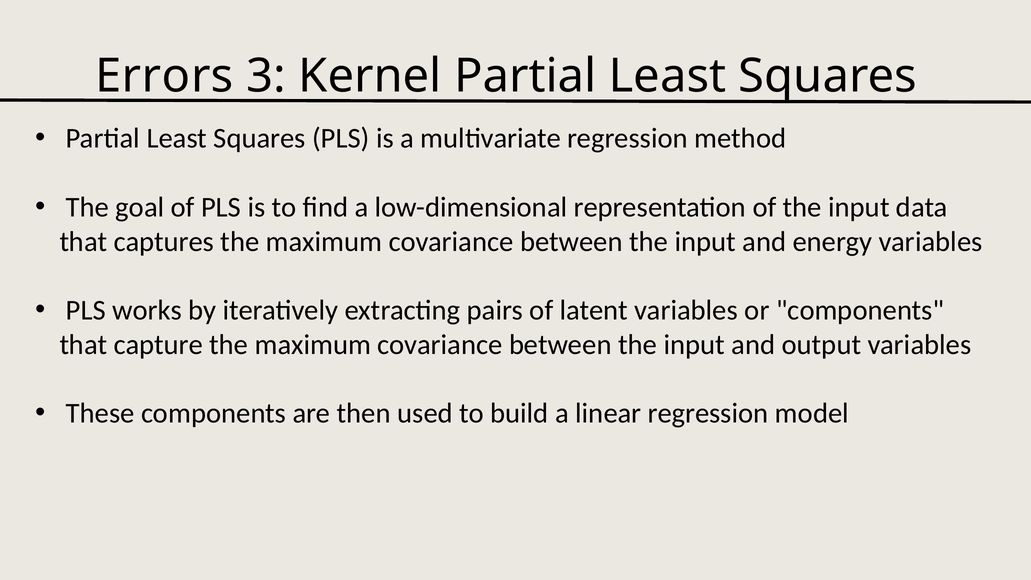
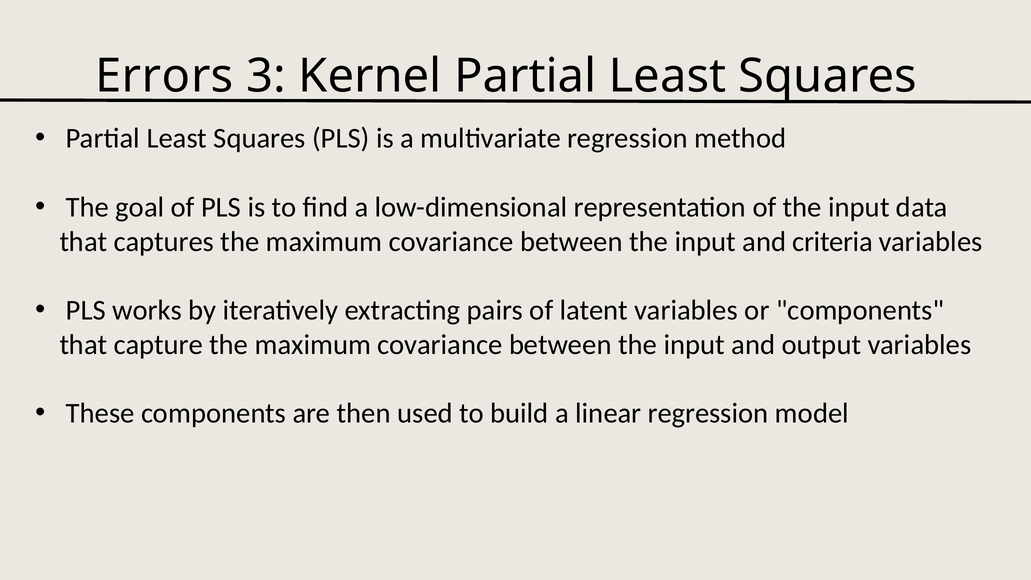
energy: energy -> criteria (833, 242)
